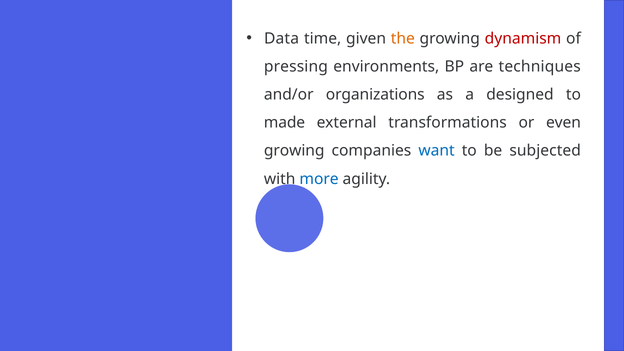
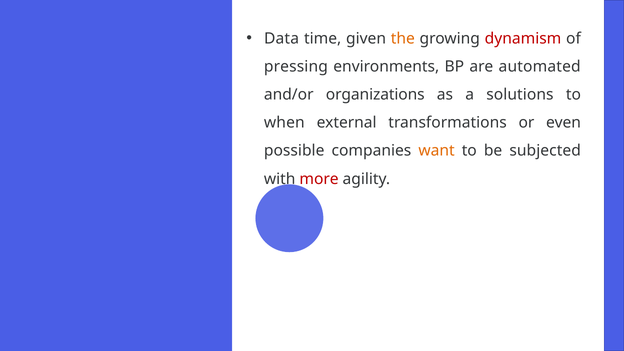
techniques: techniques -> automated (540, 67)
designed: designed -> solutions (520, 95)
made: made -> when (284, 123)
growing: growing -> possible (294, 151)
want colour: blue -> orange (437, 151)
more colour: blue -> red (319, 179)
